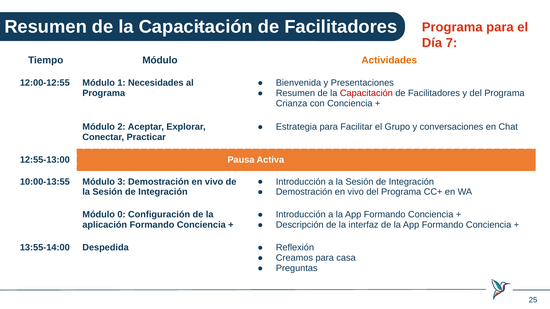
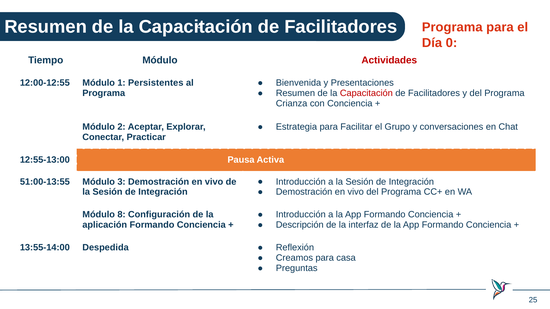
7: 7 -> 0 (451, 43)
Actividades colour: orange -> red (389, 60)
Necesidades: Necesidades -> Persistentes (156, 83)
10:00-13:55: 10:00-13:55 -> 51:00-13:55 (45, 182)
0: 0 -> 8 (122, 215)
